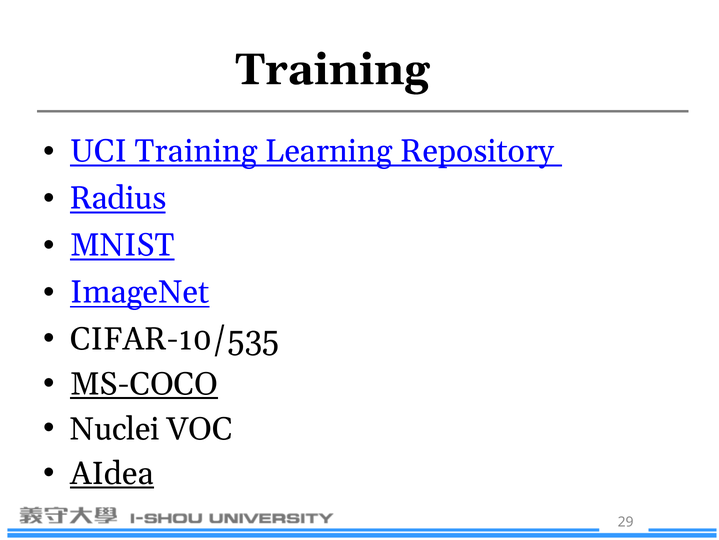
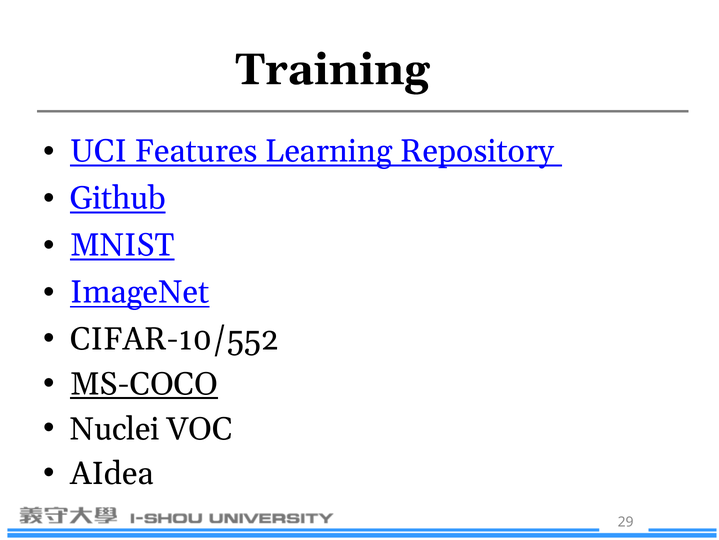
UCI Training: Training -> Features (196, 151)
Radius: Radius -> Github (118, 198)
CIFAR-10/535: CIFAR-10/535 -> CIFAR-10/552 (175, 339)
AIdea underline: present -> none (112, 473)
